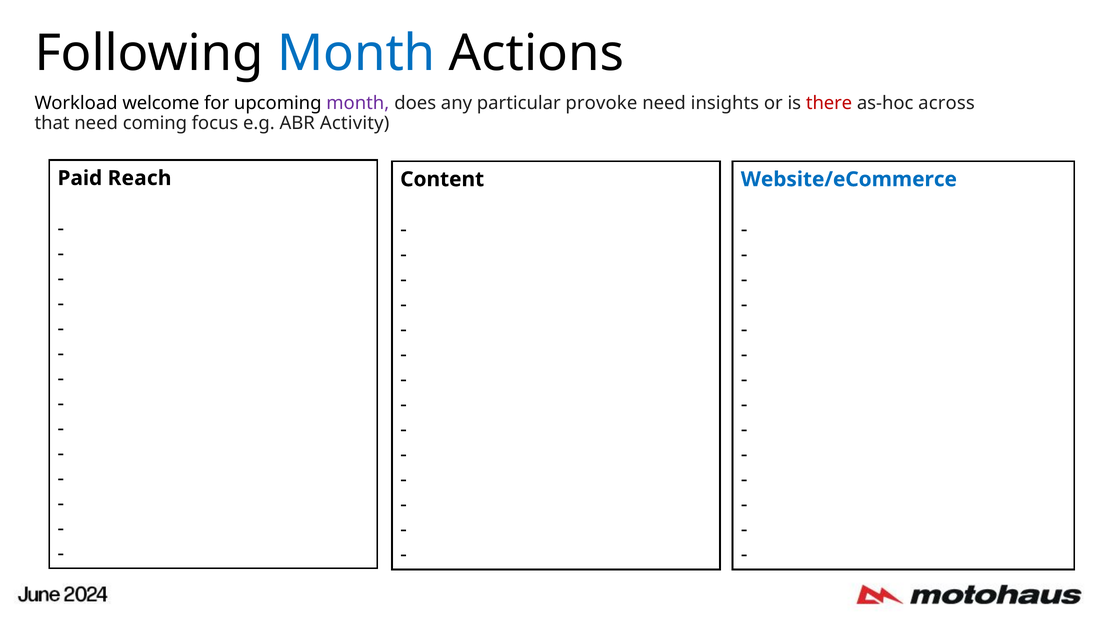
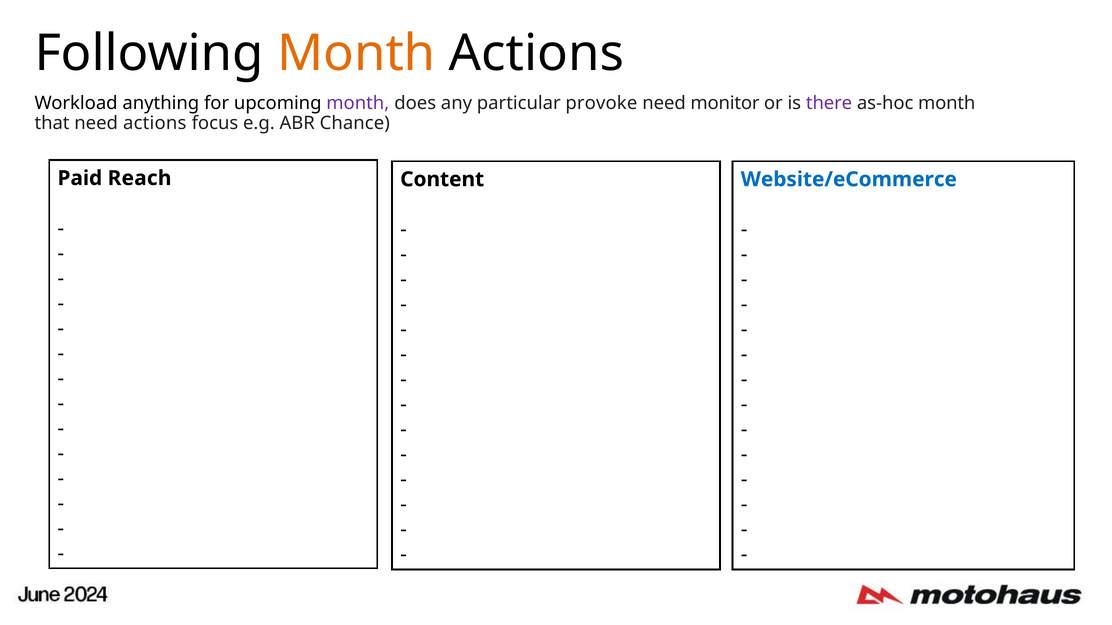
Month colour: blue -> orange (356, 54)
welcome: welcome -> anything (161, 103)
insights: insights -> monitor (725, 103)
there colour: red -> purple (829, 103)
as-hoc across: across -> month (947, 103)
need coming: coming -> actions (155, 123)
Activity: Activity -> Chance (355, 123)
